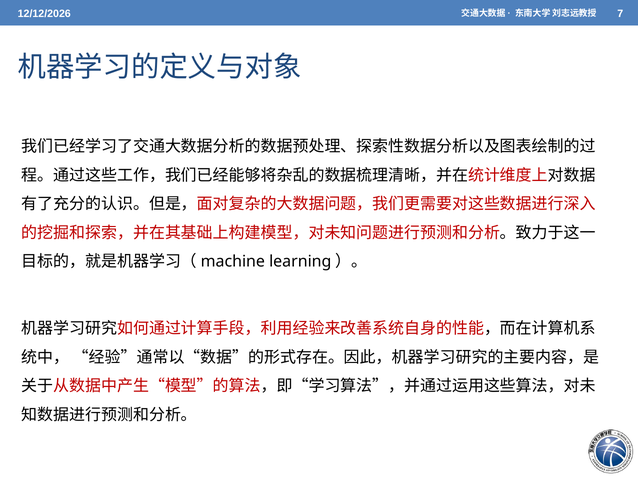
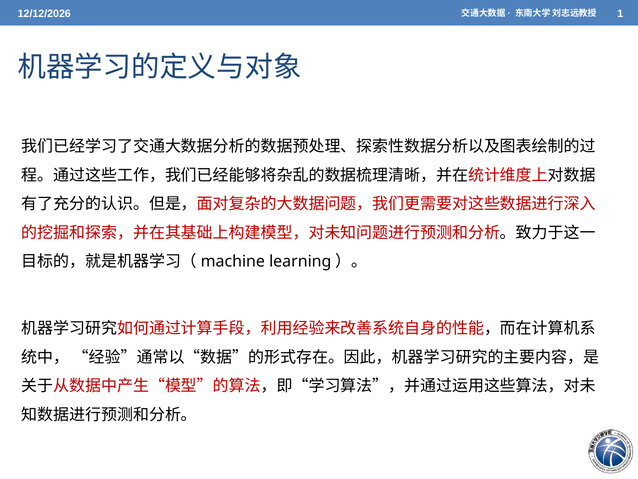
7: 7 -> 1 (620, 14)
